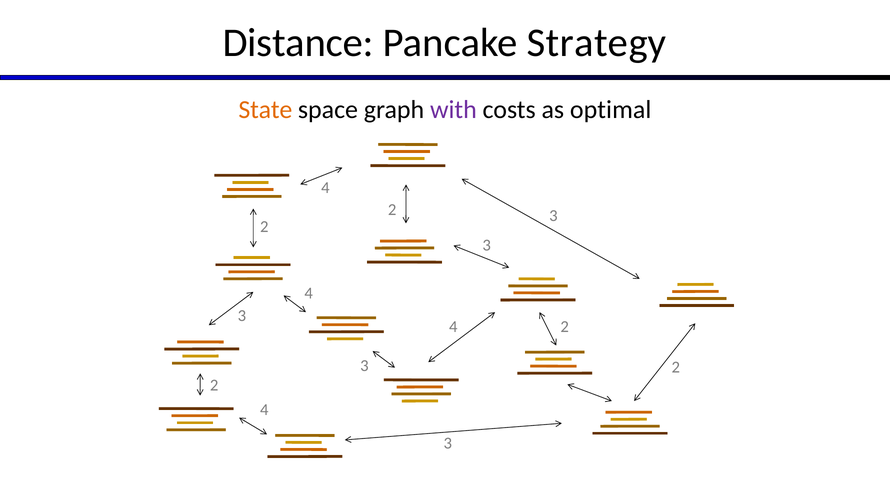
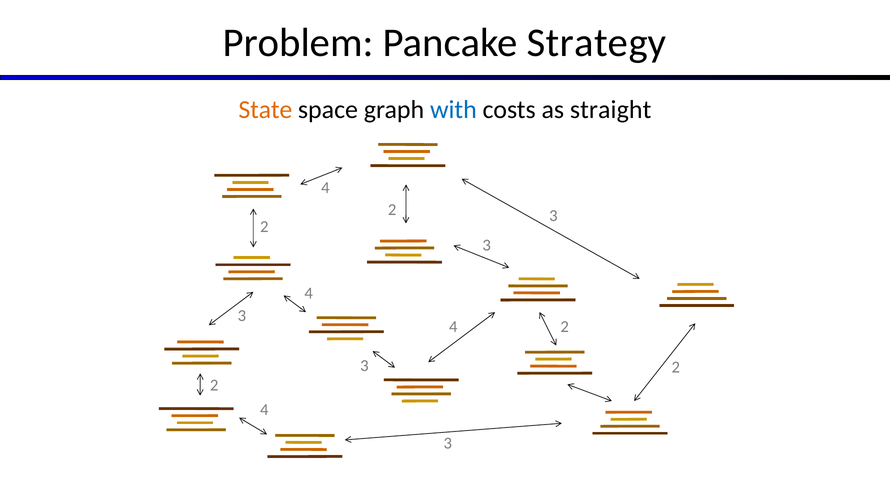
Distance: Distance -> Problem (298, 43)
with colour: purple -> blue (453, 110)
optimal: optimal -> straight (611, 110)
